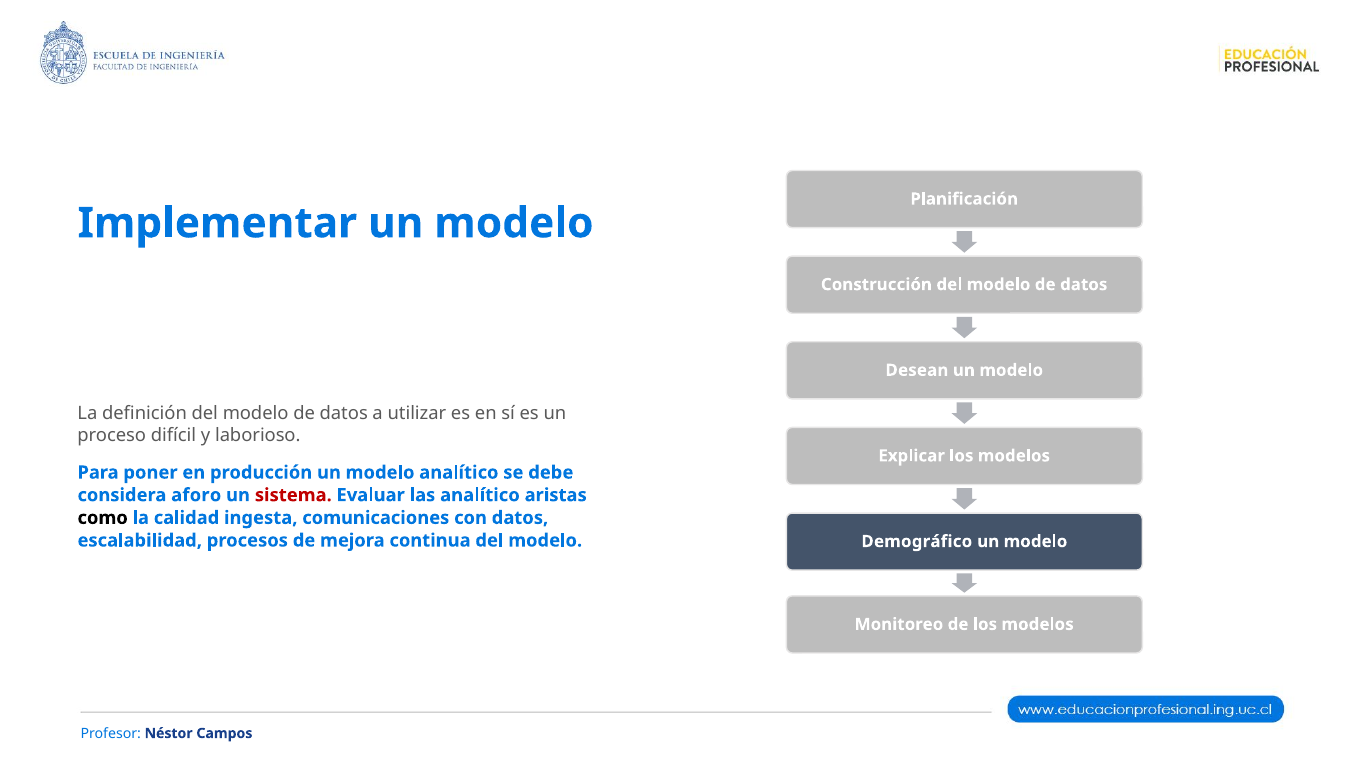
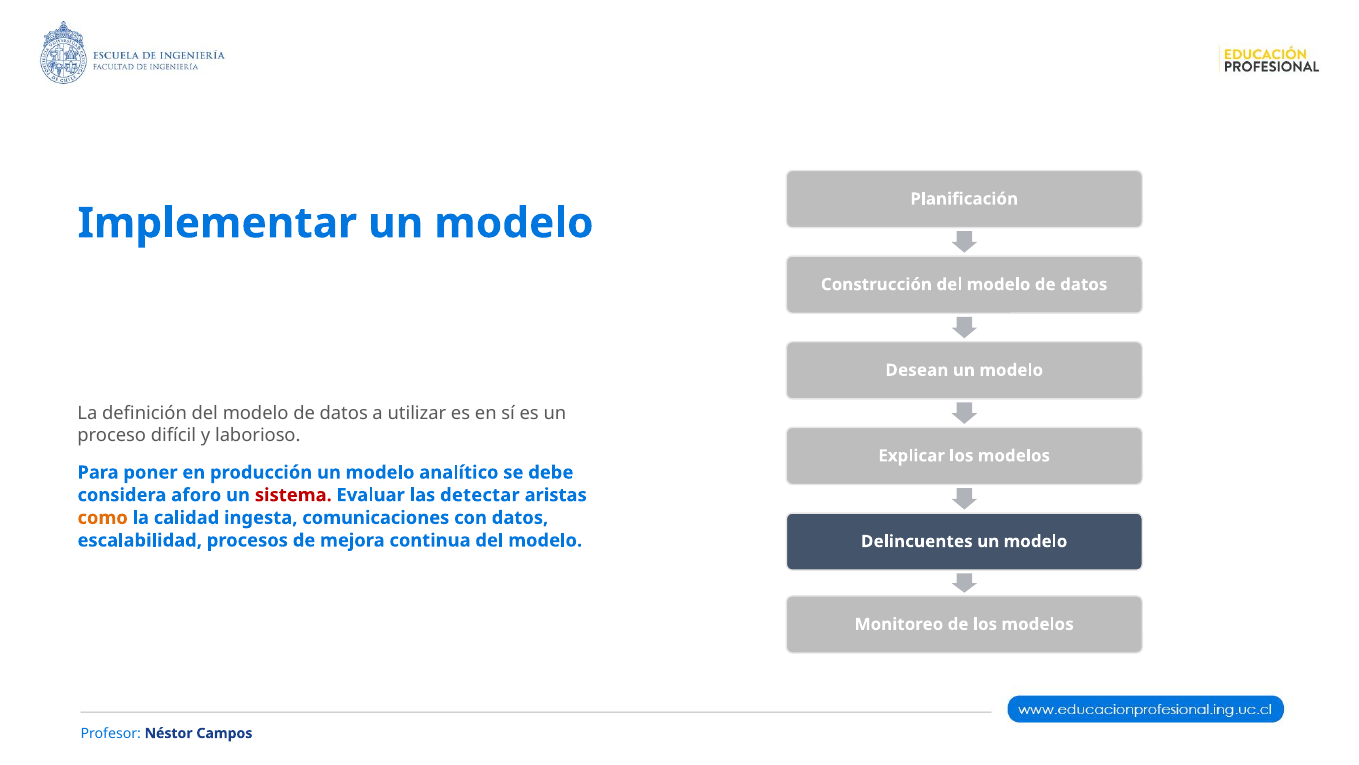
las analítico: analítico -> detectar (480, 495)
como colour: black -> orange (103, 517)
Demográfico: Demográfico -> Delincuentes (917, 541)
